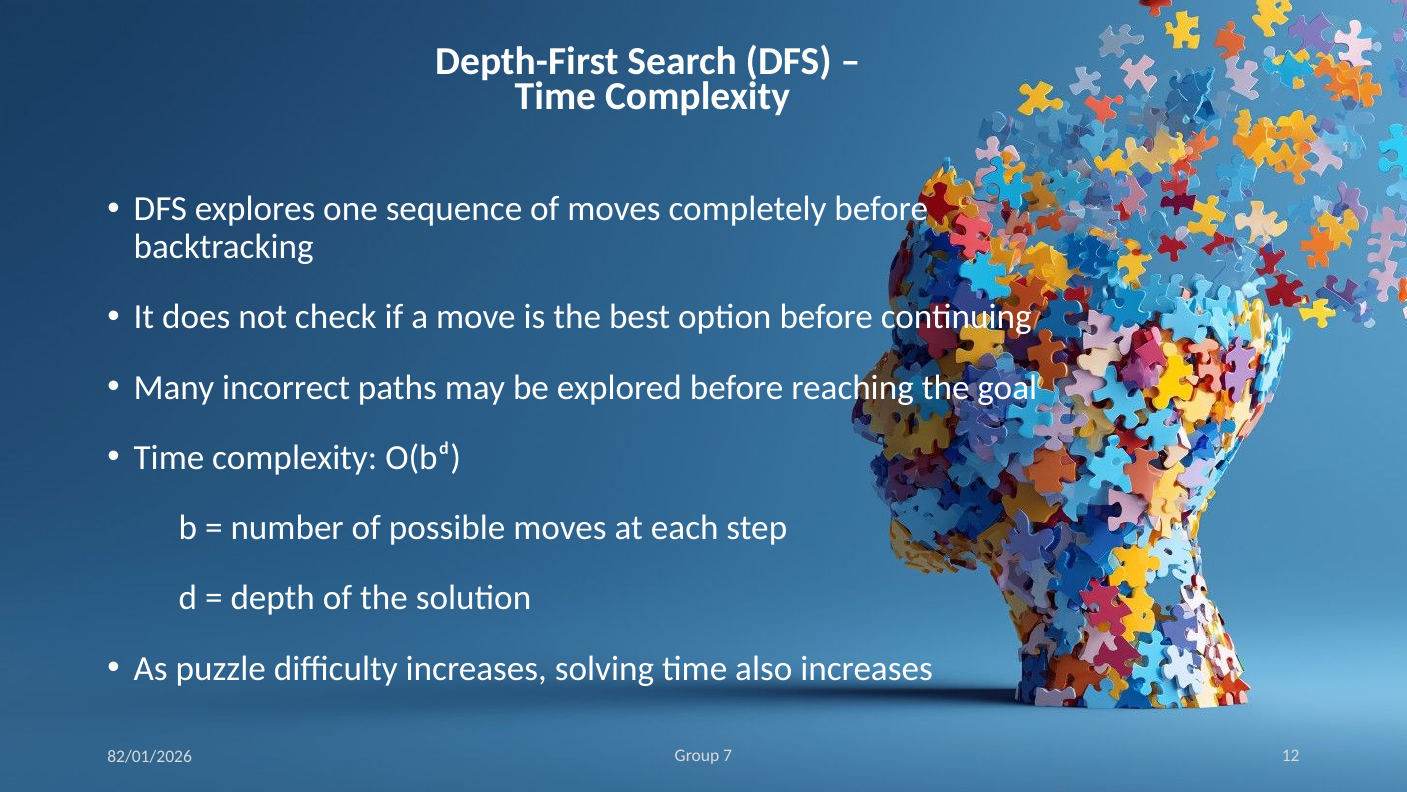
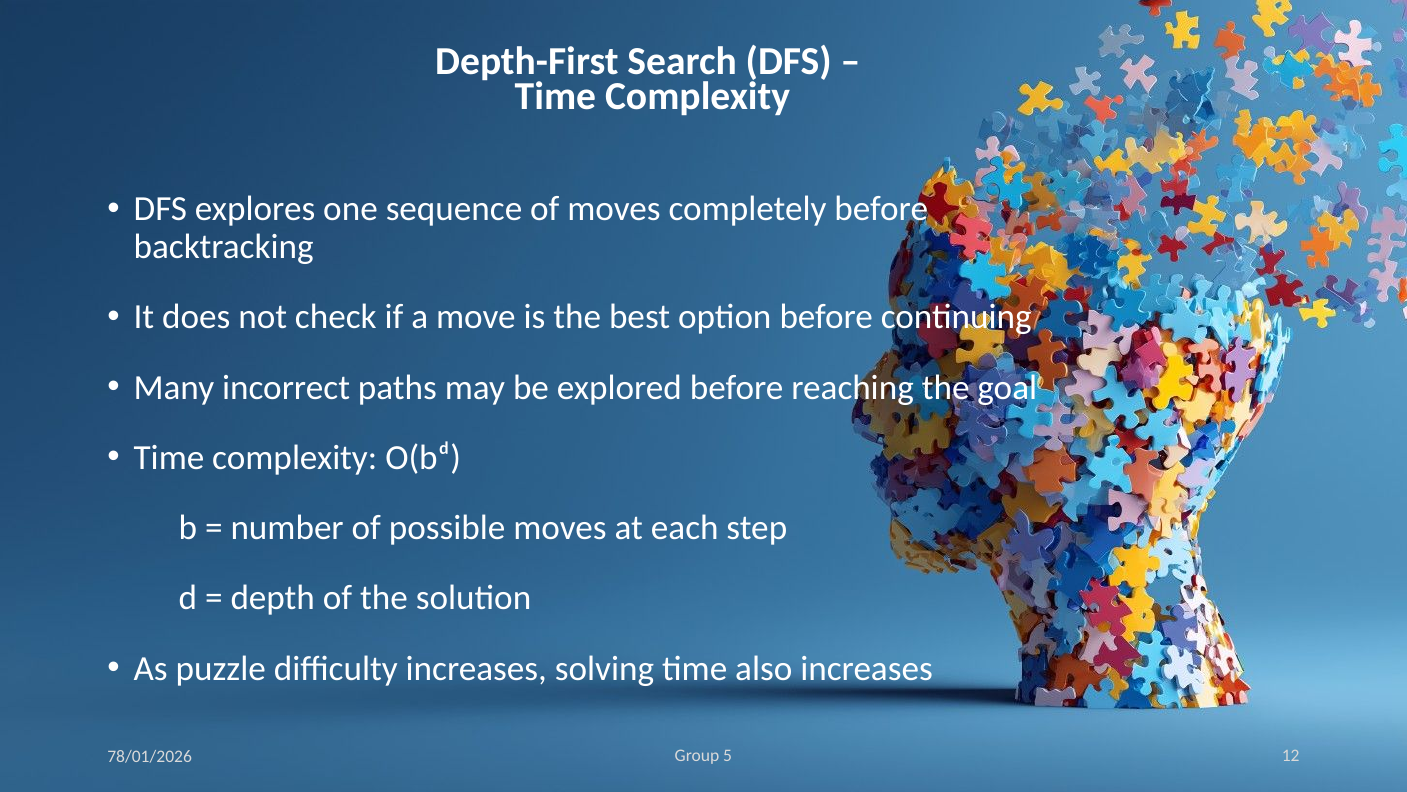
7: 7 -> 5 (728, 756)
82/01/2026: 82/01/2026 -> 78/01/2026 (150, 756)
